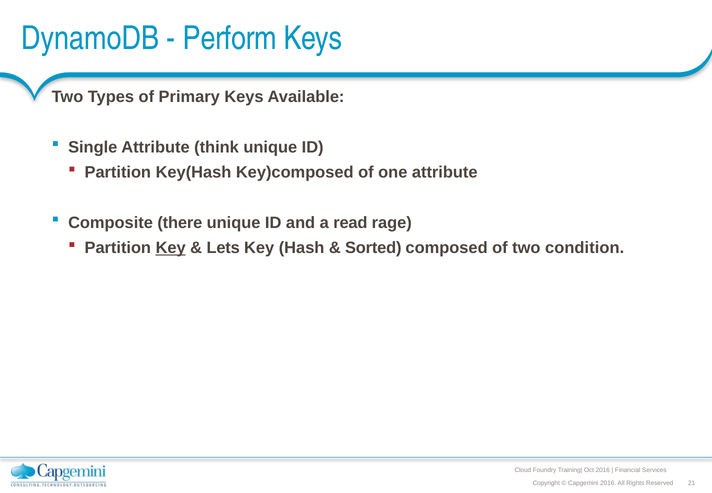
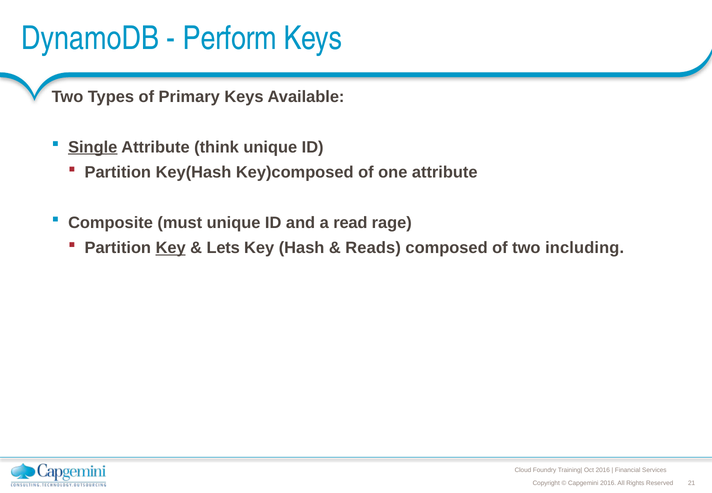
Single underline: none -> present (93, 147)
there: there -> must (180, 223)
Sorted: Sorted -> Reads (373, 248)
condition: condition -> including (585, 248)
